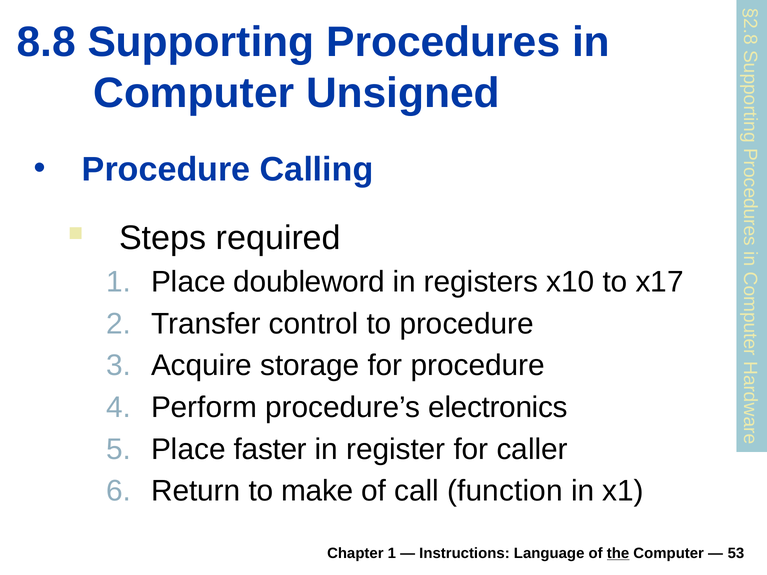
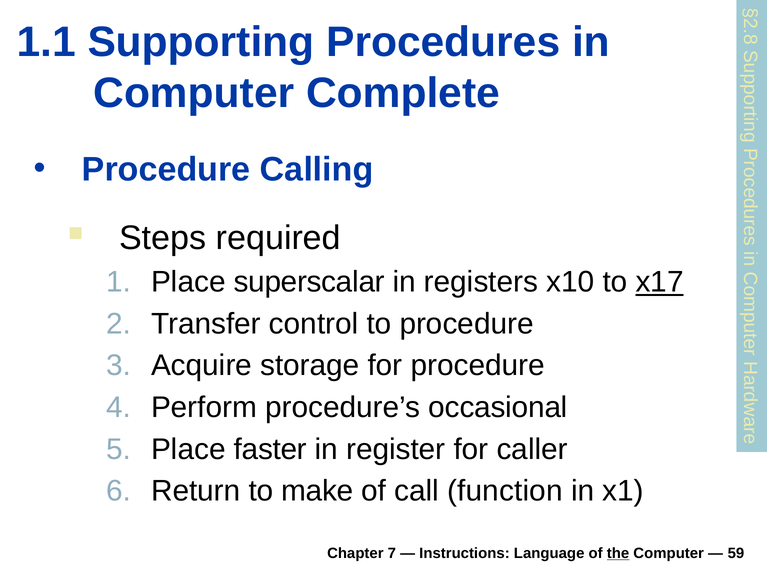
8.8: 8.8 -> 1.1 (46, 42)
Unsigned: Unsigned -> Complete (403, 93)
doubleword: doubleword -> superscalar (309, 282)
x17 underline: none -> present (660, 282)
electronics: electronics -> occasional (498, 408)
Chapter 1: 1 -> 7 (392, 554)
53: 53 -> 59 (736, 554)
